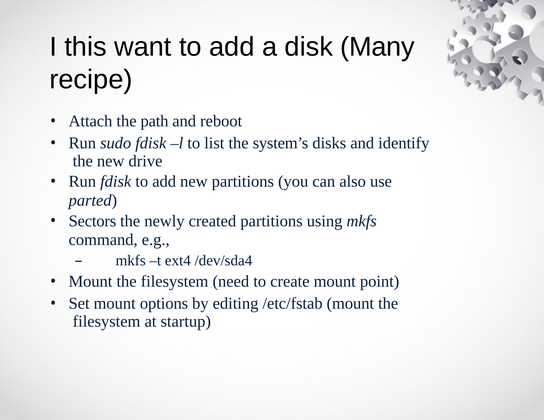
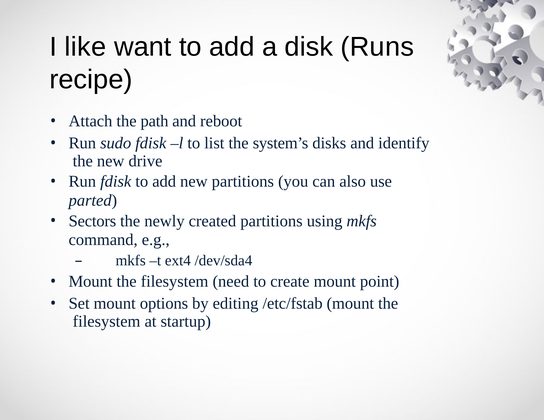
this: this -> like (85, 47)
Many: Many -> Runs (377, 47)
